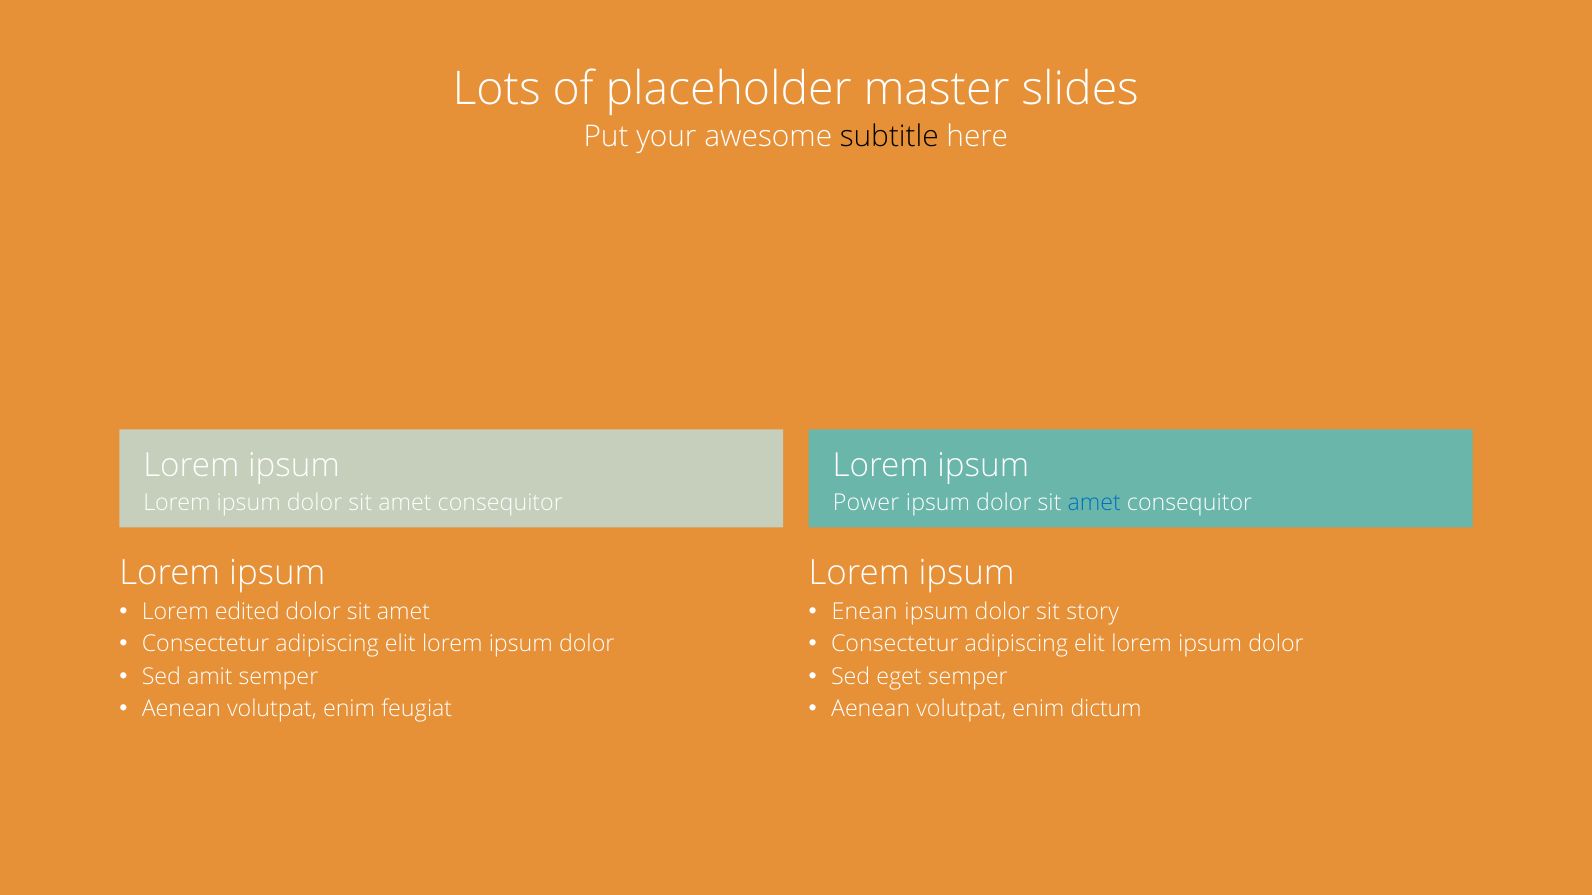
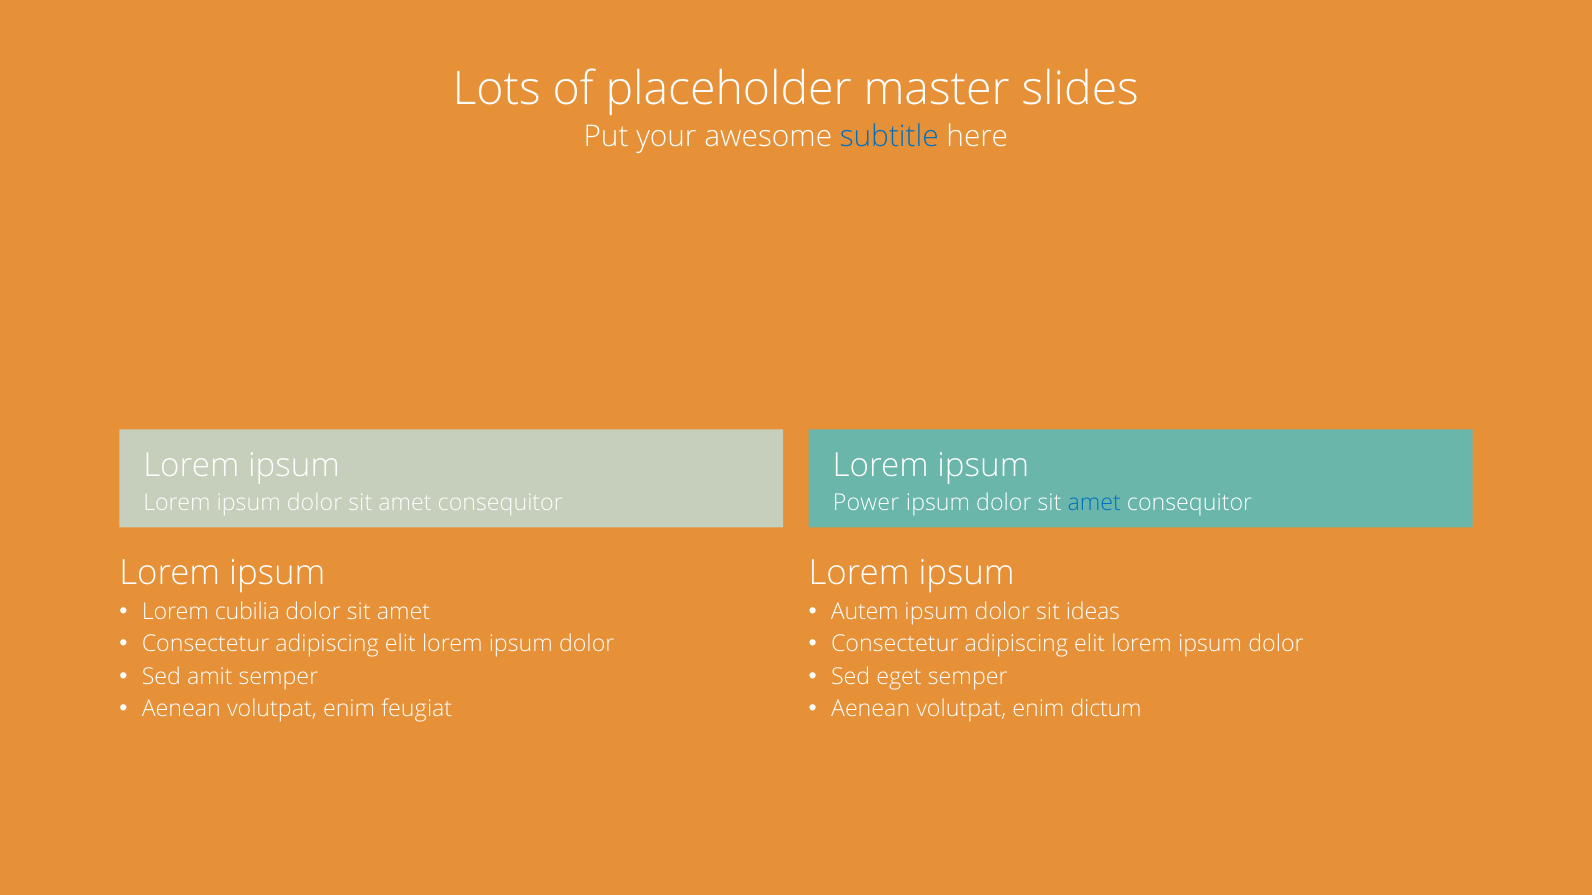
subtitle colour: black -> blue (889, 137)
edited: edited -> cubilia (247, 612)
Enean: Enean -> Autem (865, 612)
story: story -> ideas (1093, 612)
